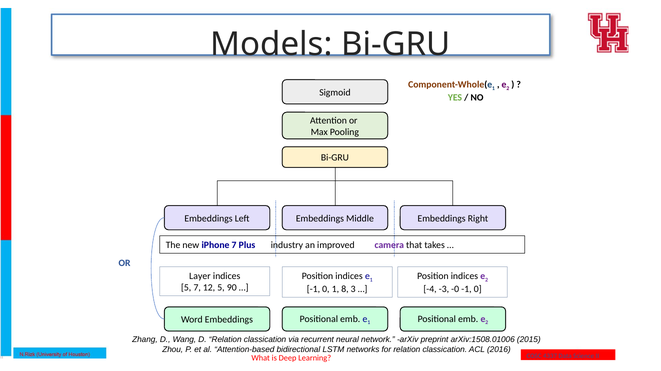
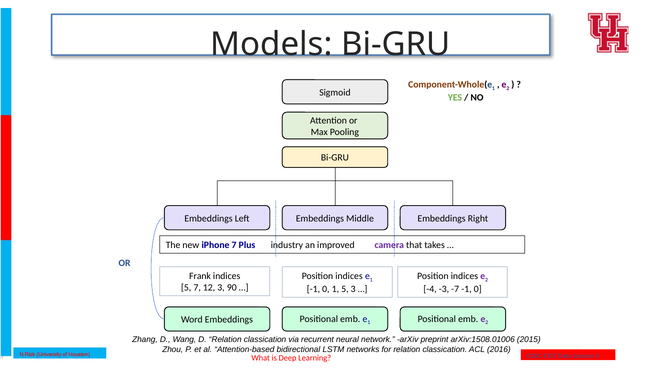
Layer: Layer -> Frank (200, 277)
12 5: 5 -> 3 (221, 288)
1 8: 8 -> 5 (345, 290)
-0: -0 -> -7 (455, 290)
